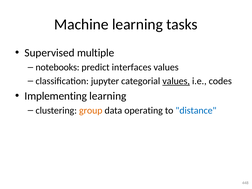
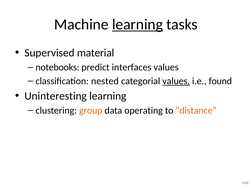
learning underline: none -> present (137, 24)
multiple: multiple -> material (96, 53)
jupyter: jupyter -> nested (105, 81)
codes: codes -> found (220, 81)
Implementing: Implementing -> Uninteresting (56, 96)
distance colour: blue -> orange (196, 110)
